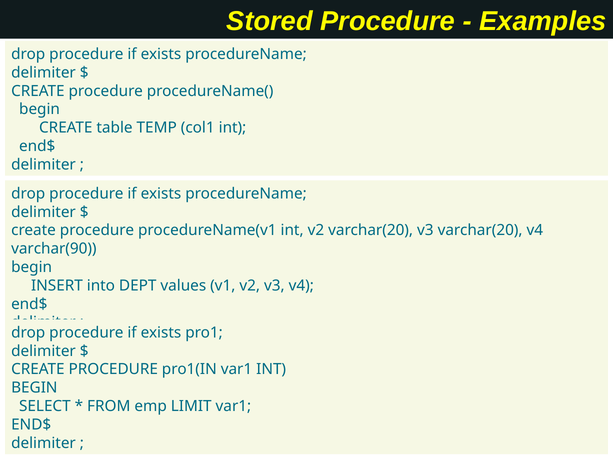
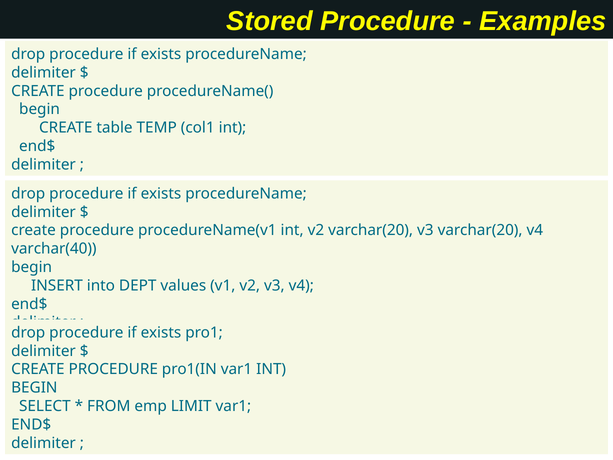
varchar(90: varchar(90 -> varchar(40 (54, 249)
